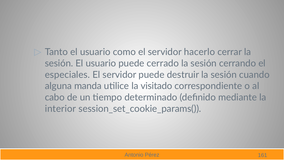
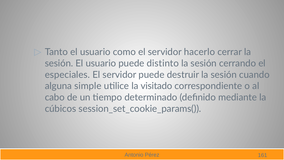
cerrado: cerrado -> distinto (163, 63)
manda: manda -> simple (88, 86)
interior: interior -> cúbicos (60, 109)
